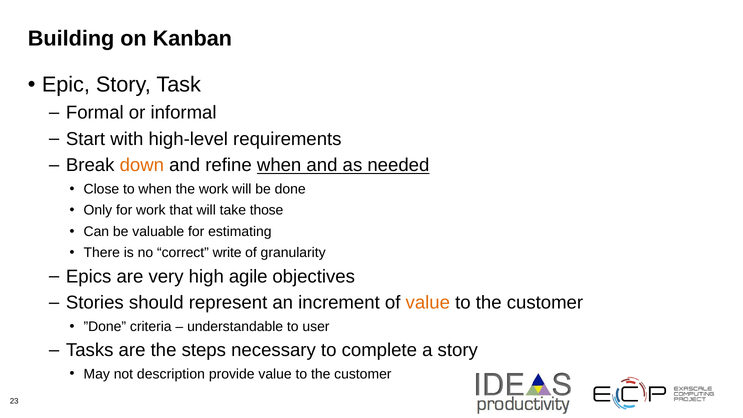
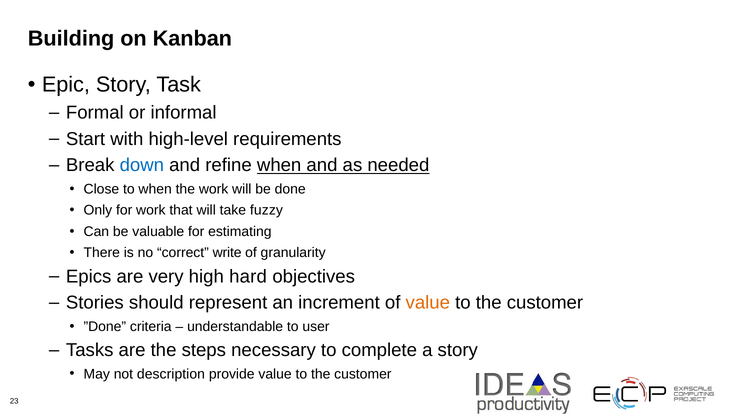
down colour: orange -> blue (142, 165)
those: those -> fuzzy (266, 210)
agile: agile -> hard (248, 276)
